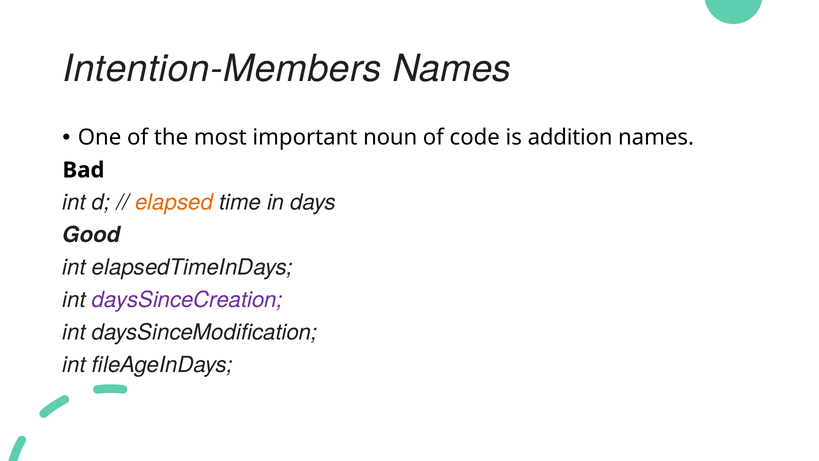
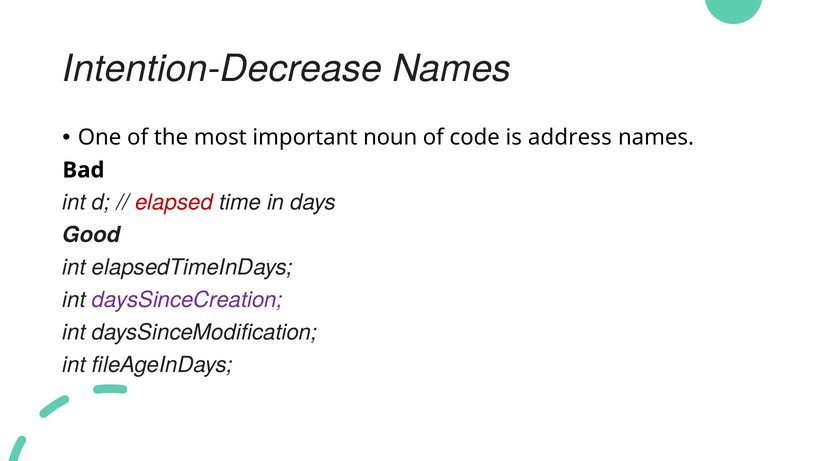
Intention-Members: Intention-Members -> Intention-Decrease (222, 69)
addition: addition -> address (570, 138)
elapsed colour: orange -> red (174, 202)
